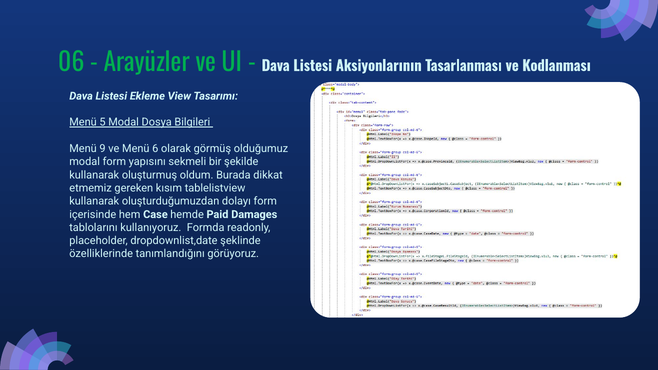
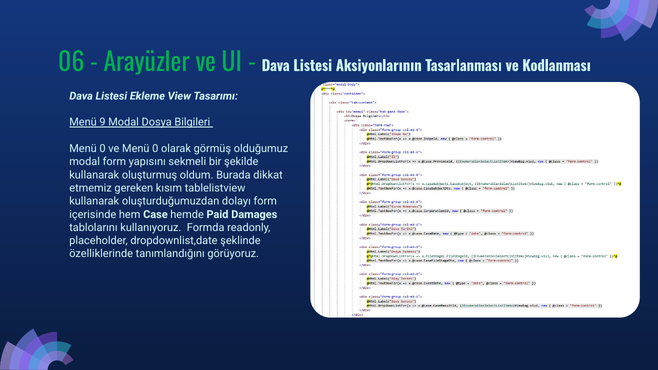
5: 5 -> 9 (103, 122)
9: 9 -> 0 (103, 149)
ve Menü 6: 6 -> 0 (155, 149)
